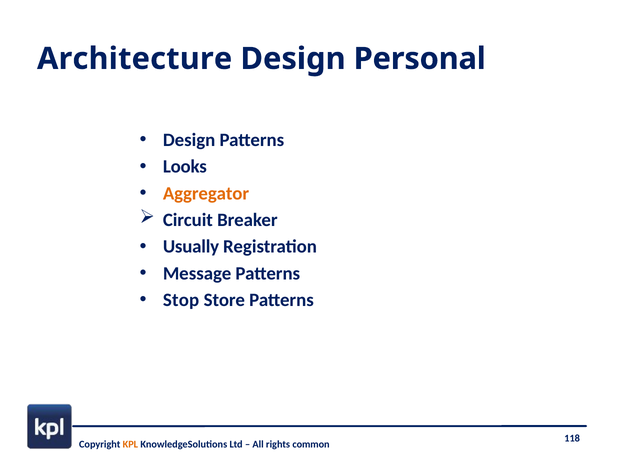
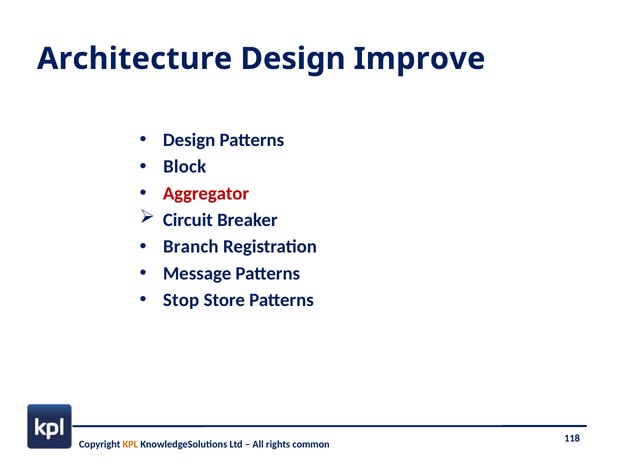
Personal: Personal -> Improve (420, 59)
Looks: Looks -> Block (185, 167)
Aggregator colour: orange -> red (206, 194)
Usually: Usually -> Branch (191, 247)
